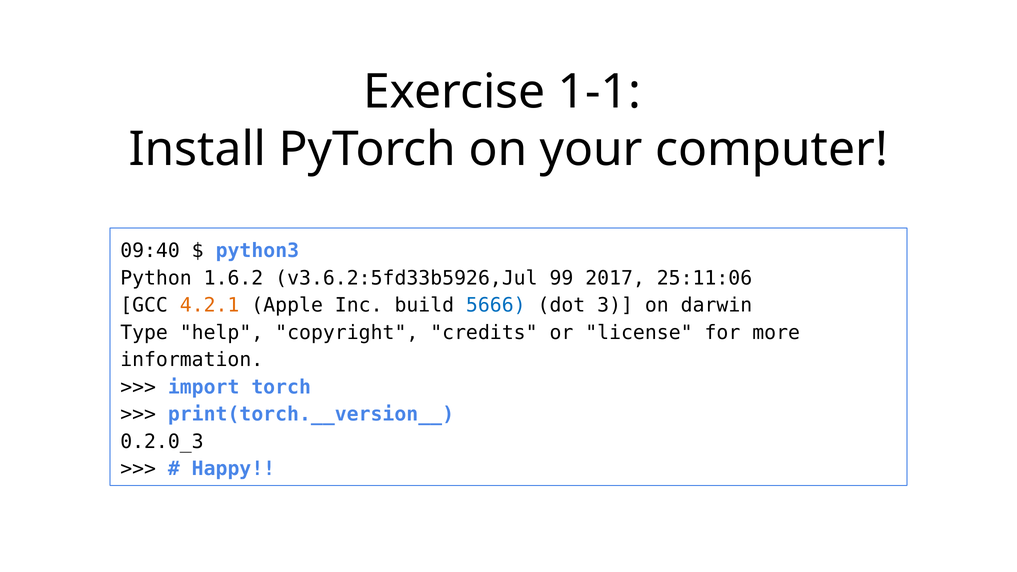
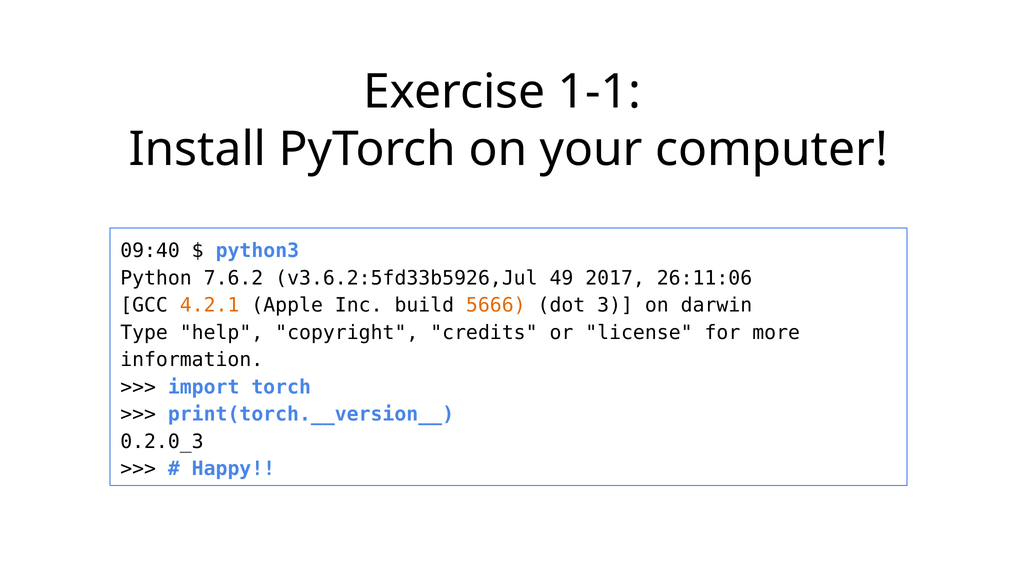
1.6.2: 1.6.2 -> 7.6.2 (234, 278)
99: 99 -> 49 (561, 278)
25:11:06: 25:11:06 -> 26:11:06 (704, 278)
5666 colour: blue -> orange (496, 305)
